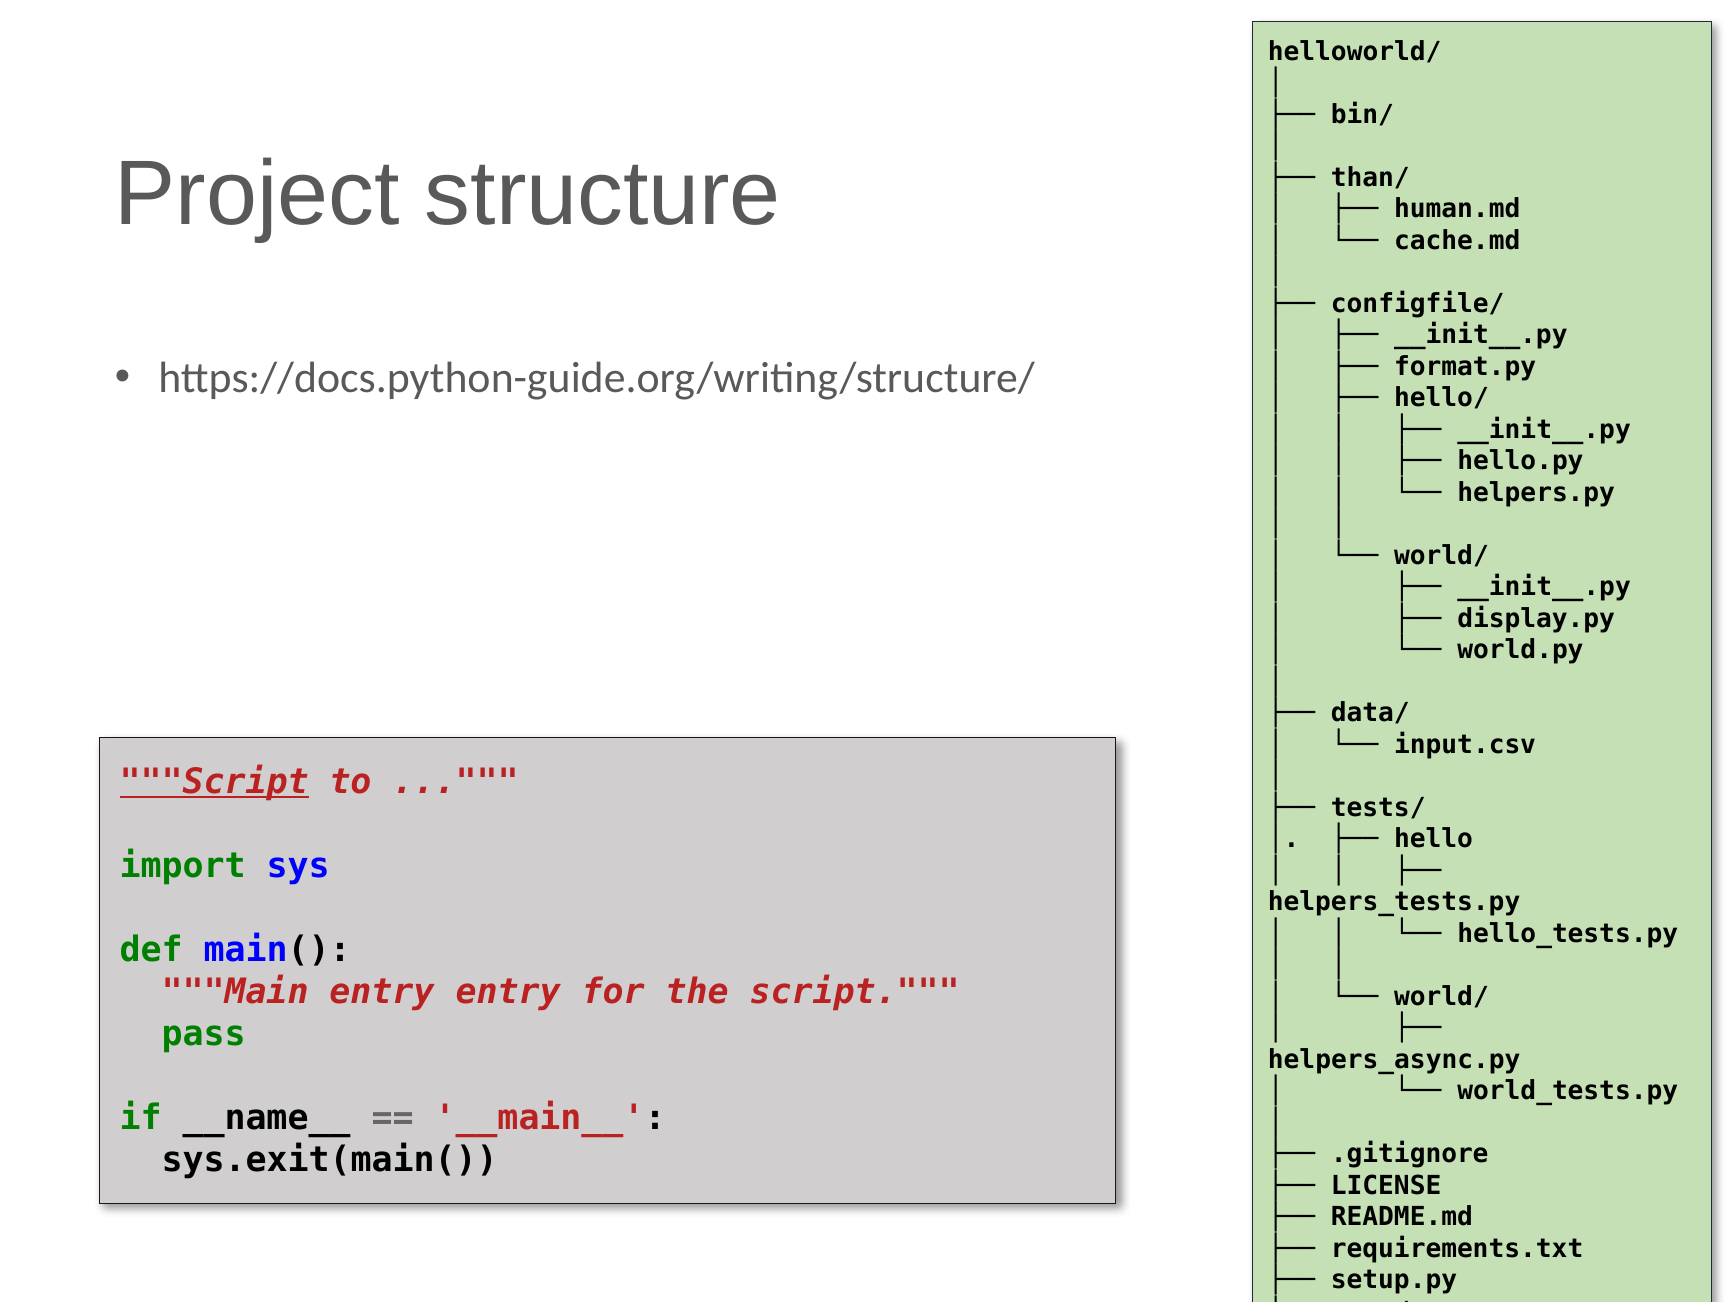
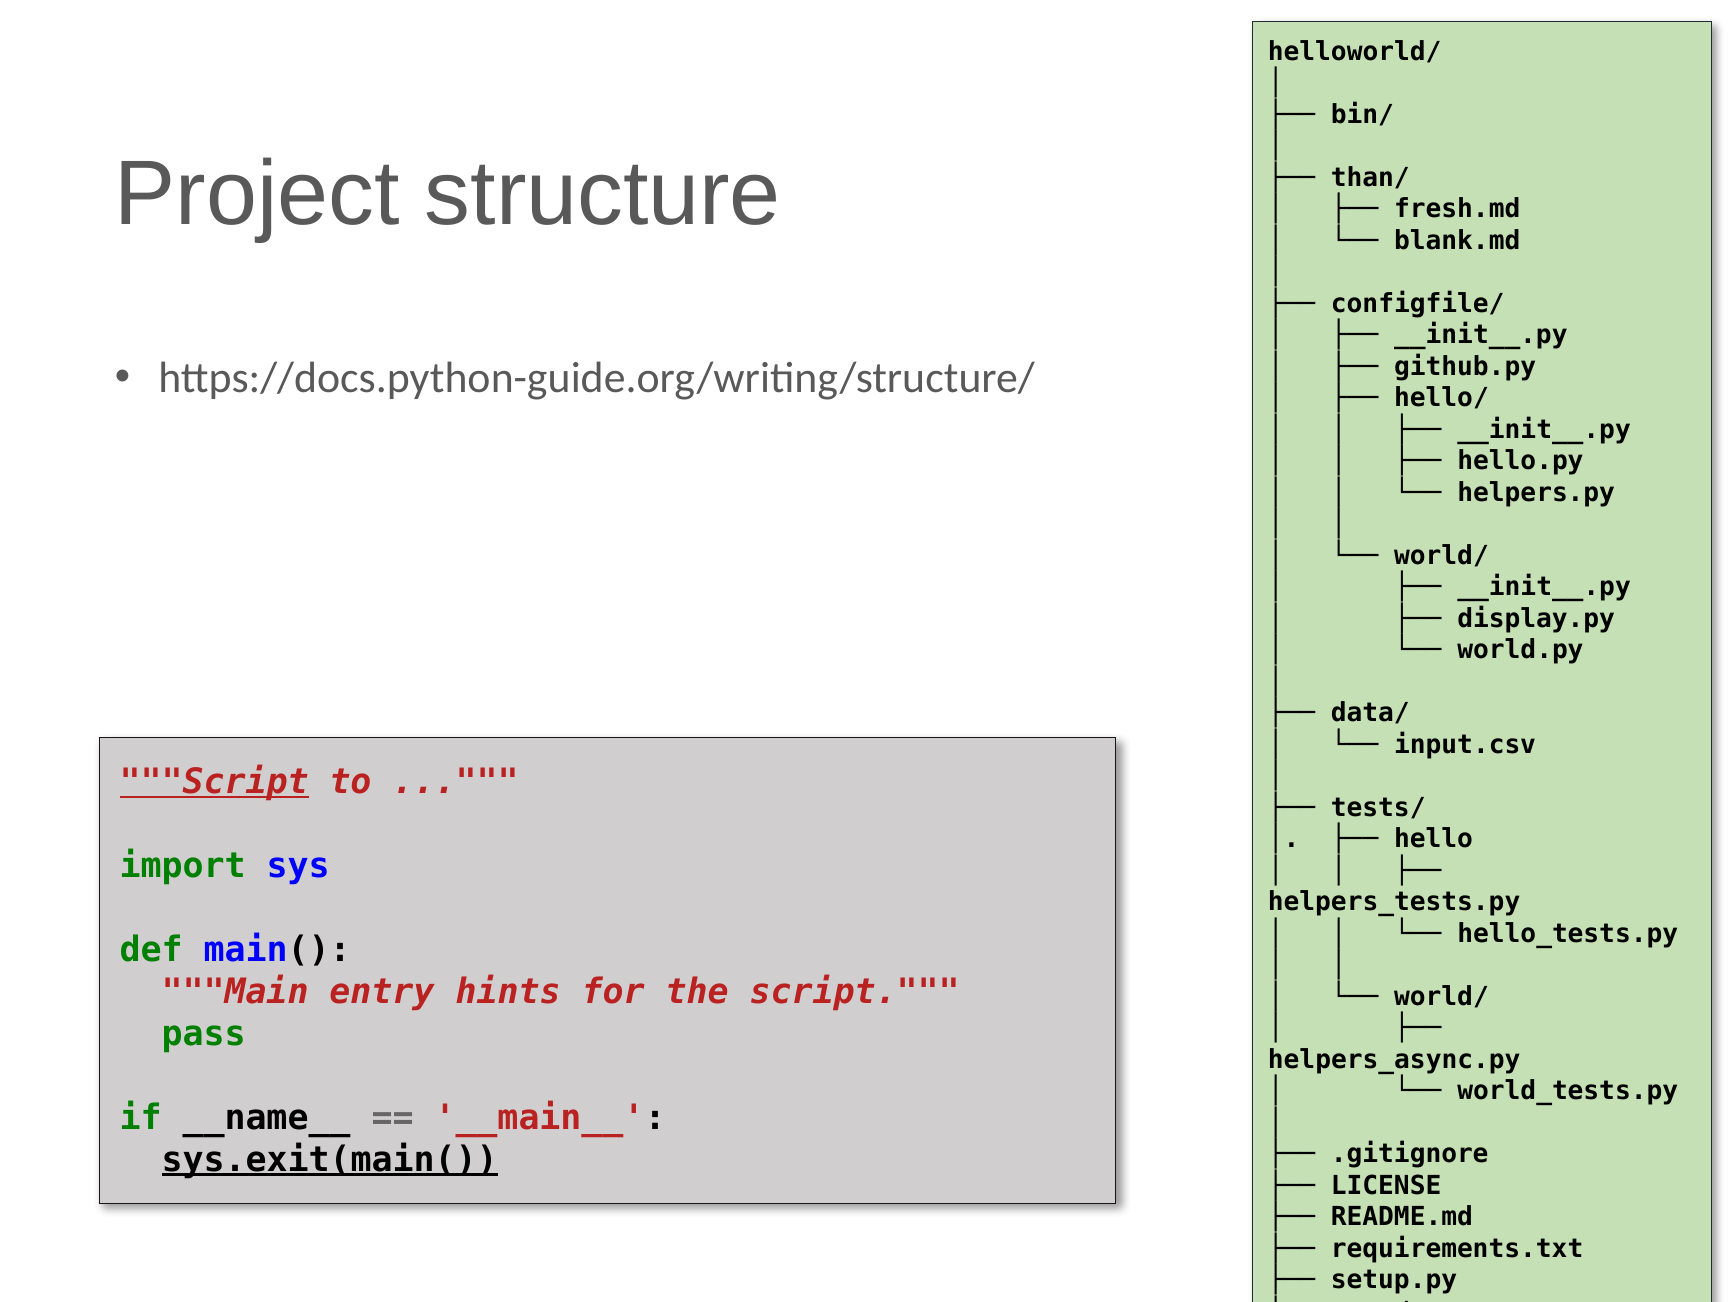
human.md: human.md -> fresh.md (1457, 209)
cache.md: cache.md -> blank.md (1457, 241)
format.py: format.py -> github.py (1465, 367)
entry entry: entry -> hints (508, 991)
sys.exit(main( underline: none -> present (330, 1159)
